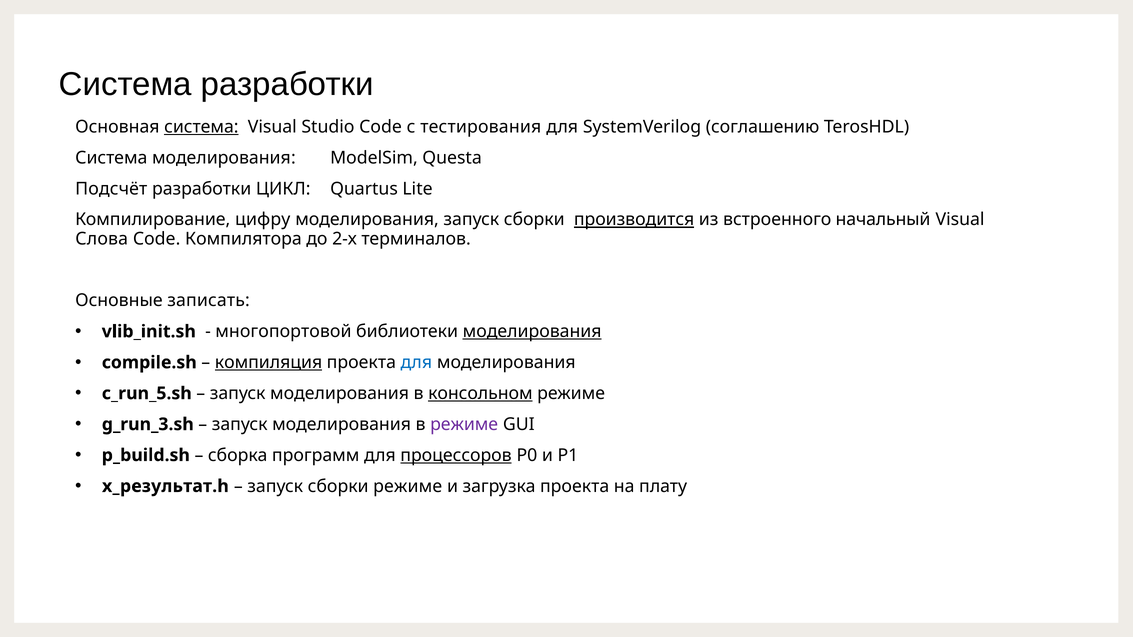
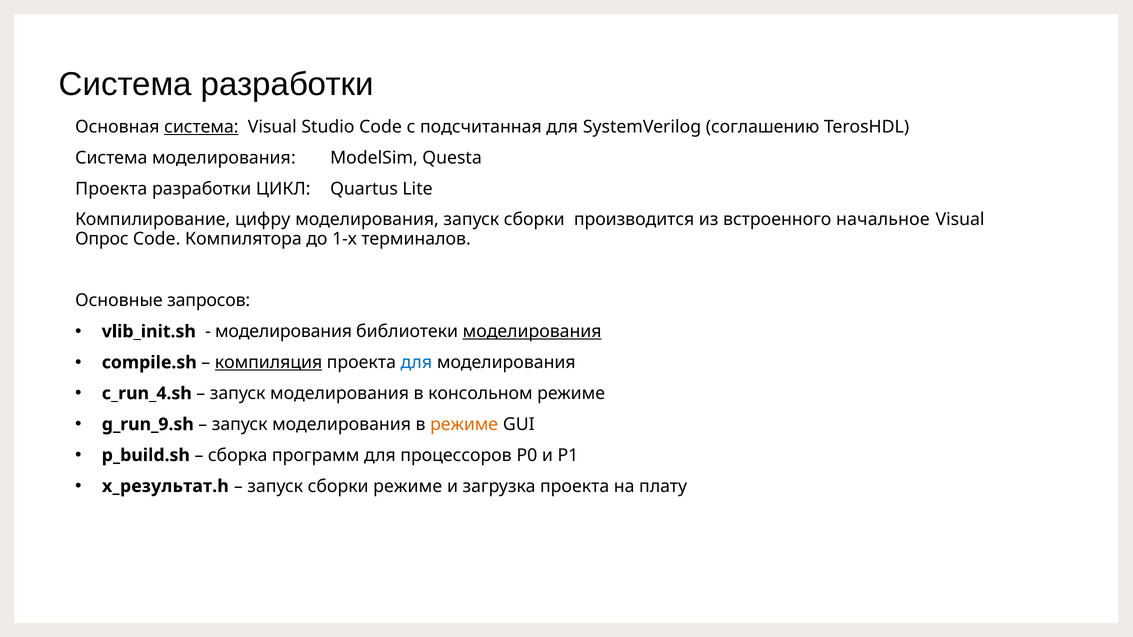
тестирования: тестирования -> подсчитанная (481, 127)
Подсчёт: Подсчёт -> Проекта (111, 189)
производится underline: present -> none (634, 220)
начальный: начальный -> начальное (883, 220)
Слова: Слова -> Опрос (102, 239)
2-х: 2-х -> 1-х (344, 239)
записать: записать -> запросов (209, 301)
многопортовой: многопортовой -> моделирования (284, 332)
c_run_5.sh: c_run_5.sh -> c_run_4.sh (147, 394)
консольном underline: present -> none (480, 394)
g_run_3.sh: g_run_3.sh -> g_run_9.sh (148, 425)
режиме colour: purple -> orange (464, 425)
процессоров underline: present -> none (456, 455)
